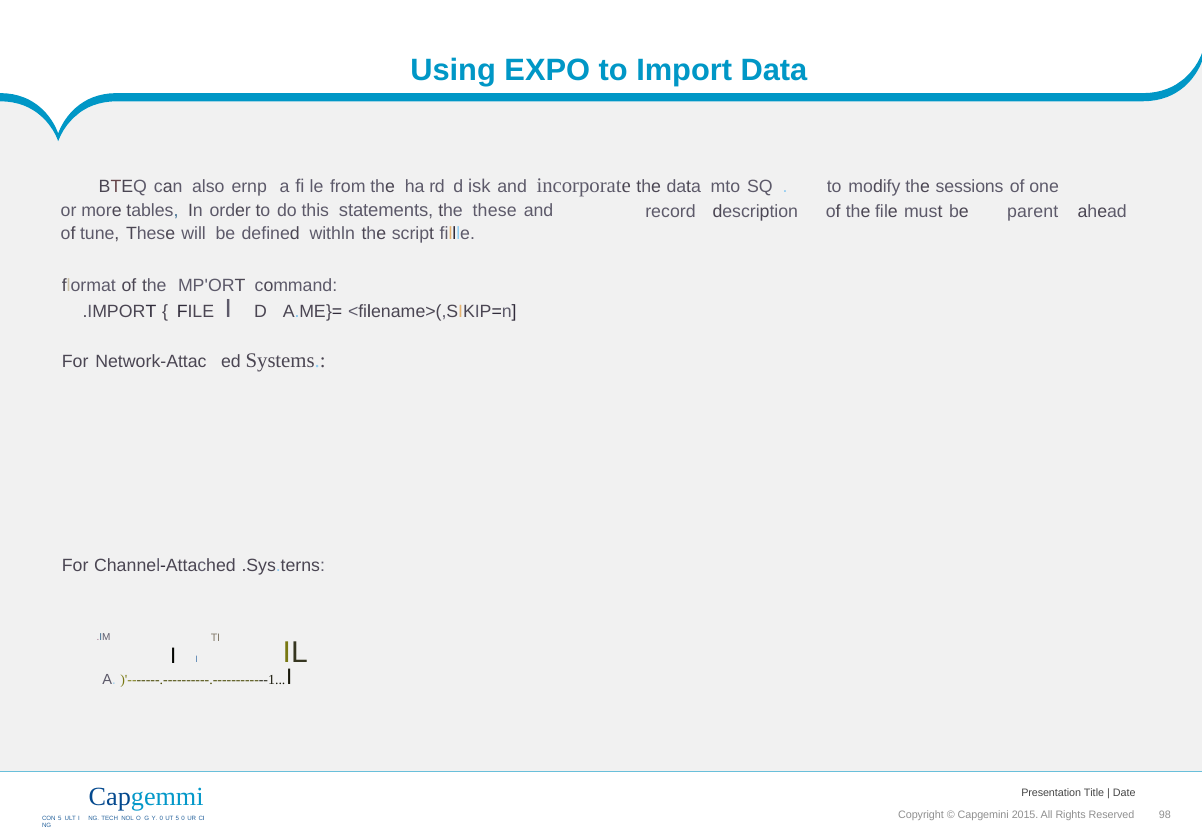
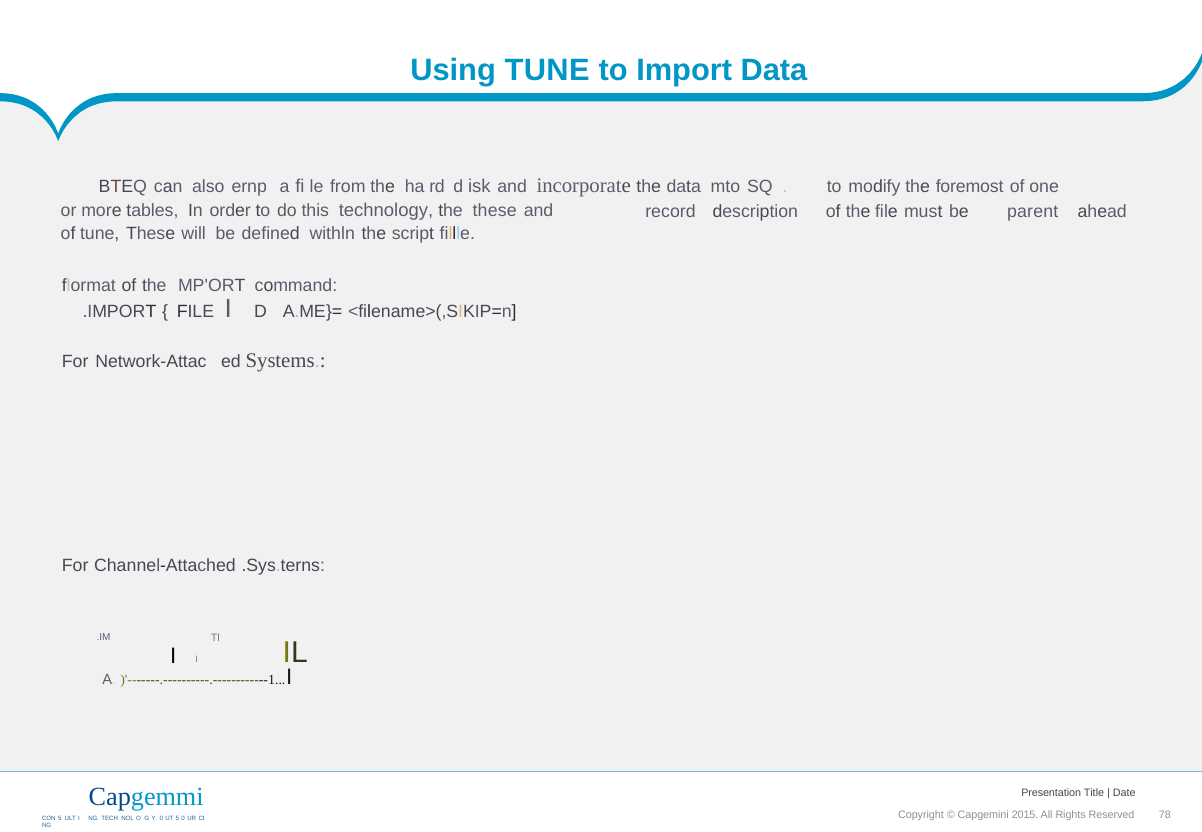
Using EXPO: EXPO -> TUNE (547, 71)
sessions: sessions -> foremost (970, 186)
statements: statements -> technology (386, 211)
98: 98 -> 78 (1165, 815)
